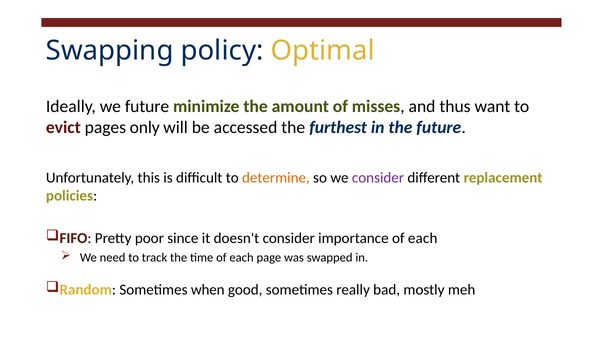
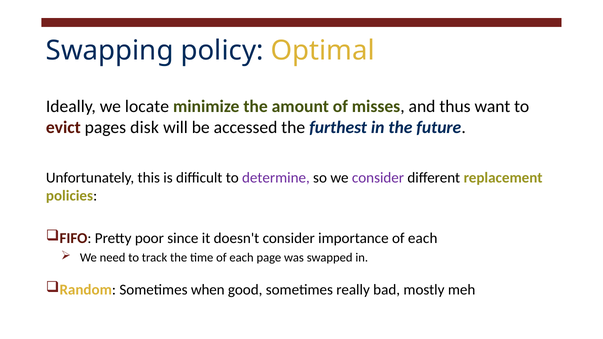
we future: future -> locate (147, 107)
only: only -> disk (145, 128)
determine colour: orange -> purple (276, 178)
